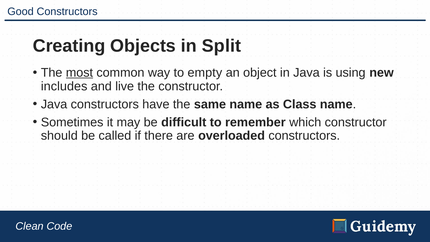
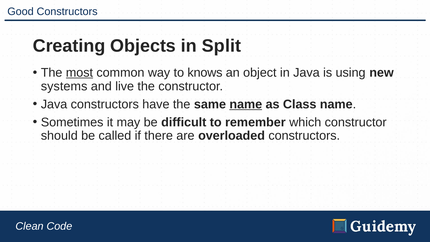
empty: empty -> knows (205, 73)
includes: includes -> systems (64, 86)
name underline: none -> present (246, 104)
